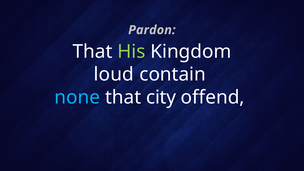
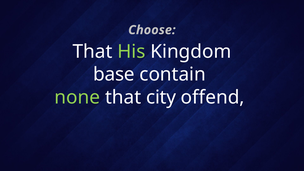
Pardon: Pardon -> Choose (152, 30)
loud: loud -> base (114, 74)
none colour: light blue -> light green (77, 97)
